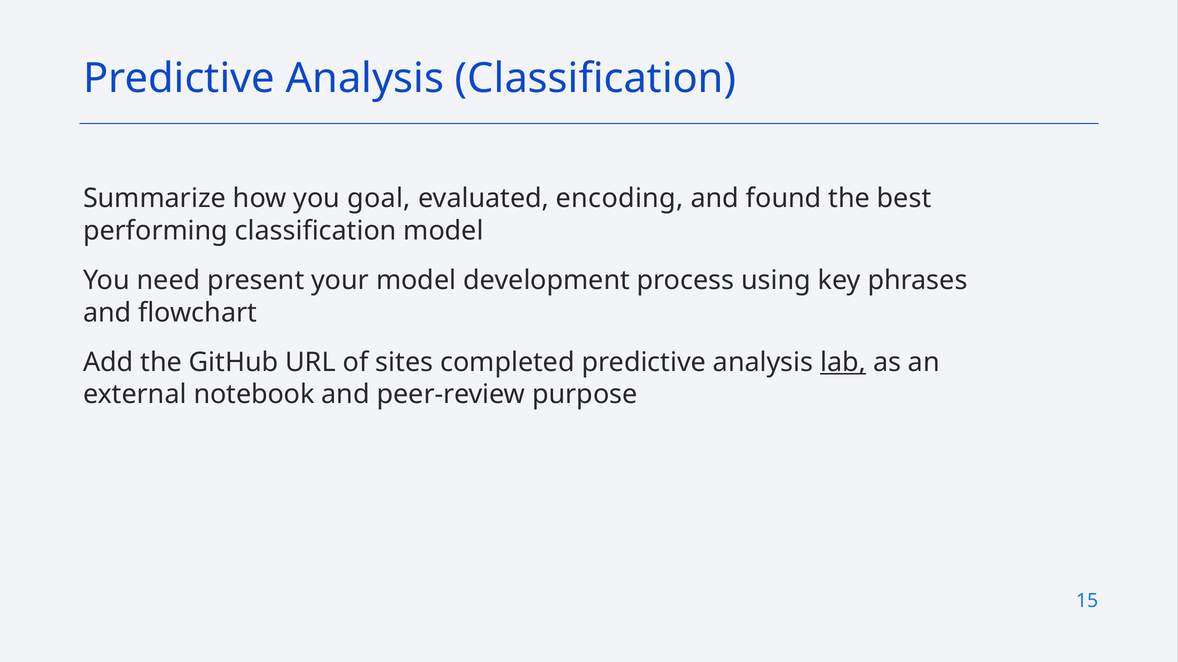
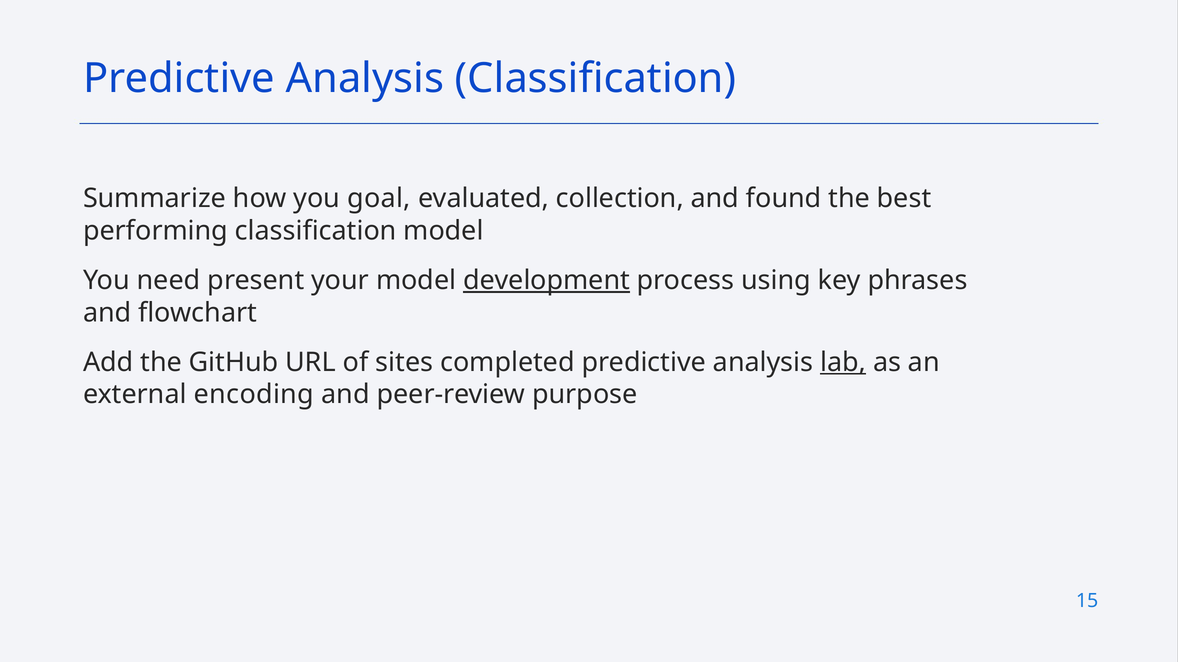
encoding: encoding -> collection (620, 199)
development underline: none -> present (547, 281)
notebook: notebook -> encoding (254, 395)
